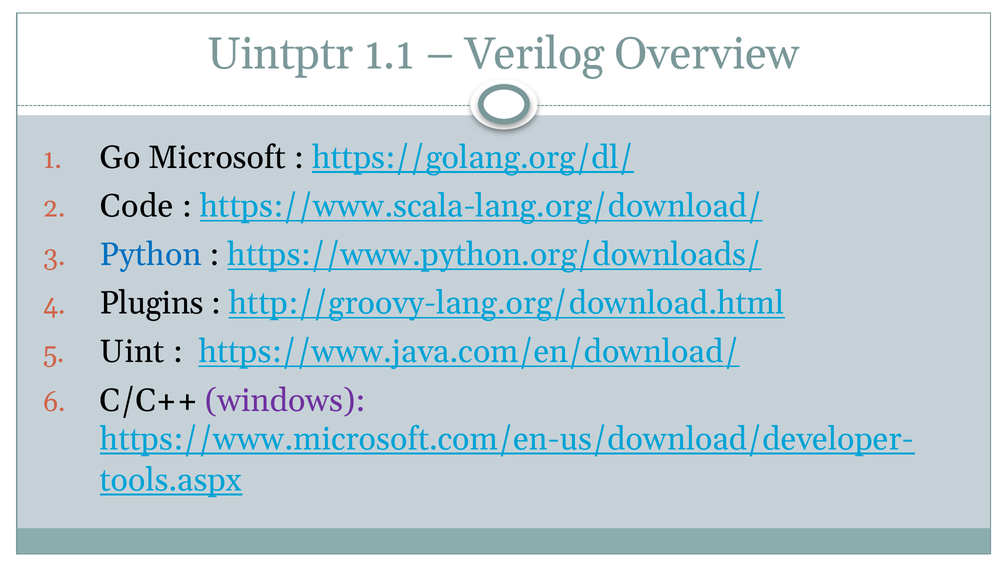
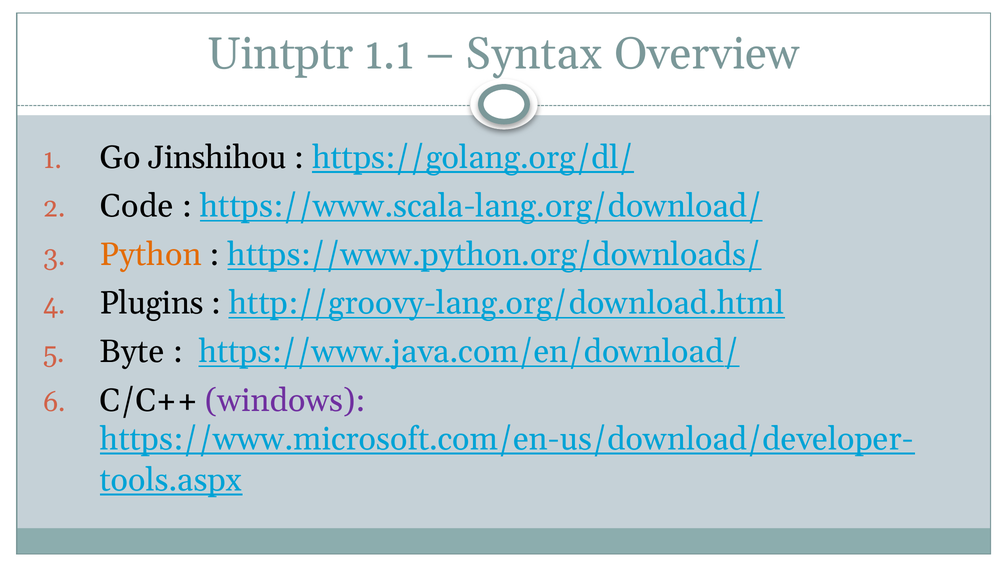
Verilog: Verilog -> Syntax (534, 54)
Microsoft: Microsoft -> Jinshihou (217, 158)
Python colour: blue -> orange (151, 255)
Uint: Uint -> Byte (132, 352)
